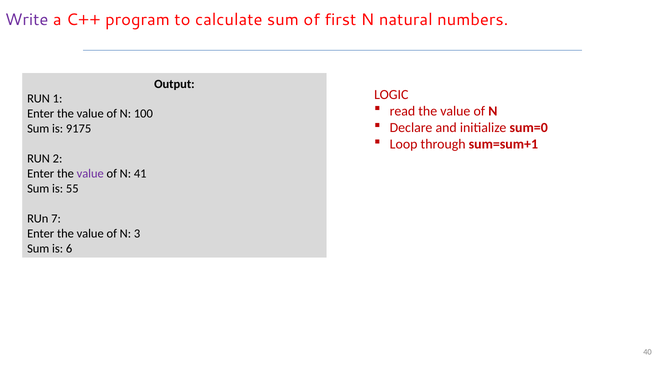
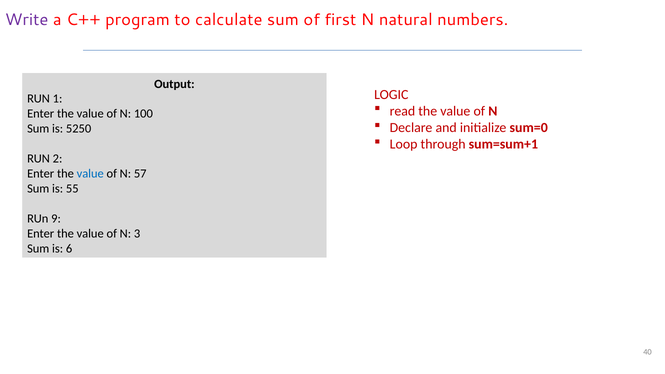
9175: 9175 -> 5250 (79, 129)
value colour: purple -> blue (90, 174)
41: 41 -> 57 (140, 174)
7: 7 -> 9 (56, 219)
